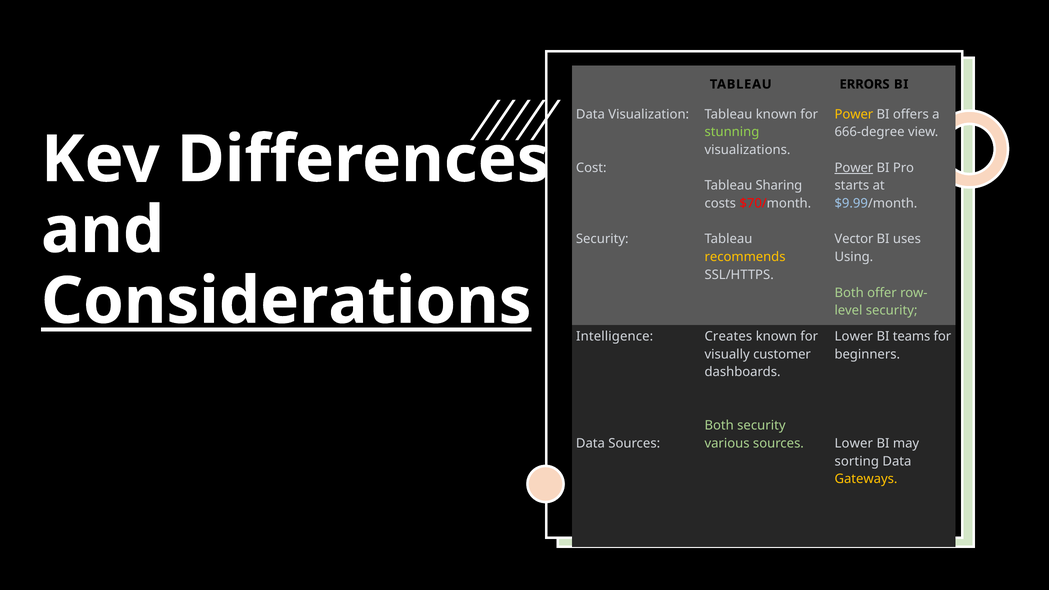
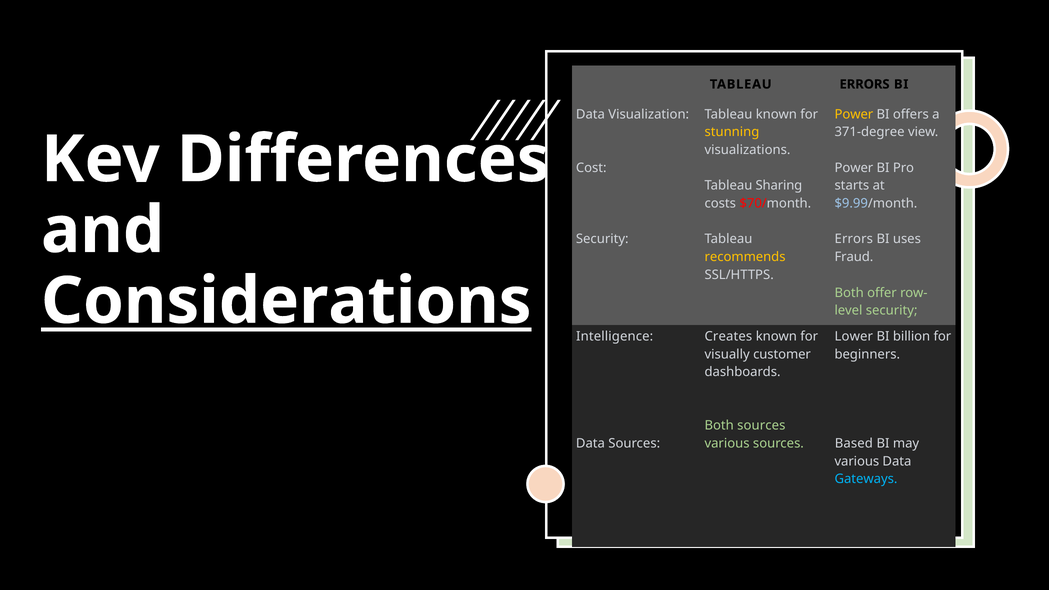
stunning colour: light green -> yellow (732, 132)
666-degree: 666-degree -> 371-degree (870, 132)
Power underline: present -> none (854, 168)
Vector: Vector -> Errors (854, 239)
Using: Using -> Fraud (854, 257)
teams: teams -> billion (912, 336)
Both security: security -> sources (761, 426)
Lower: Lower -> Based (854, 443)
sorting: sorting -> various (857, 461)
Gateways colour: yellow -> light blue (866, 479)
